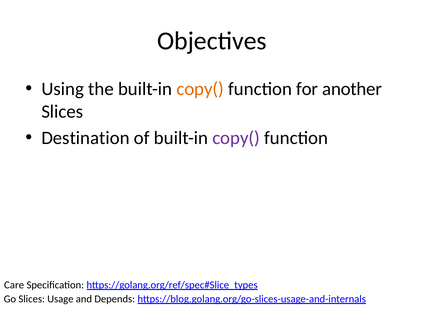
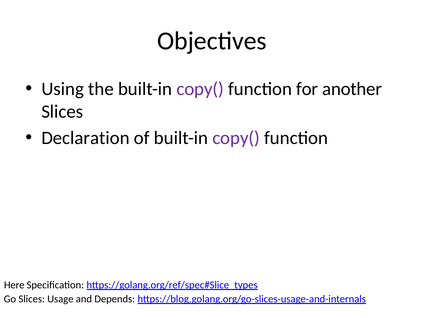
copy( colour: orange -> purple (200, 89)
Destination: Destination -> Declaration (86, 138)
Care: Care -> Here (14, 285)
